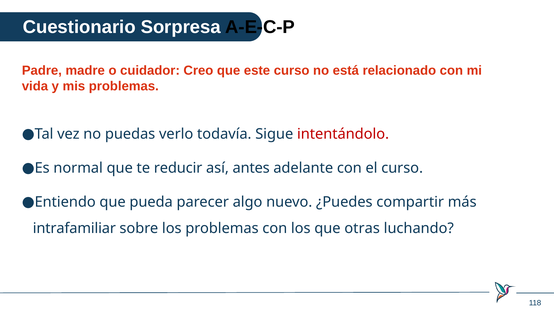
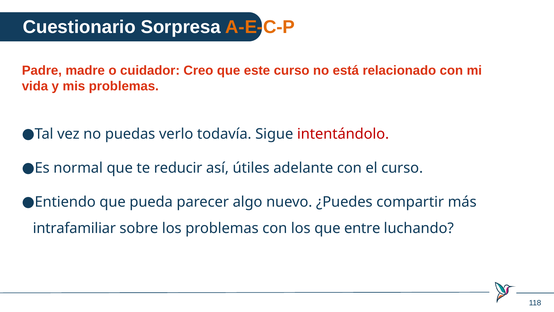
A-E-C-P colour: black -> orange (260, 27)
antes: antes -> útiles (251, 168)
otras: otras -> entre (362, 228)
